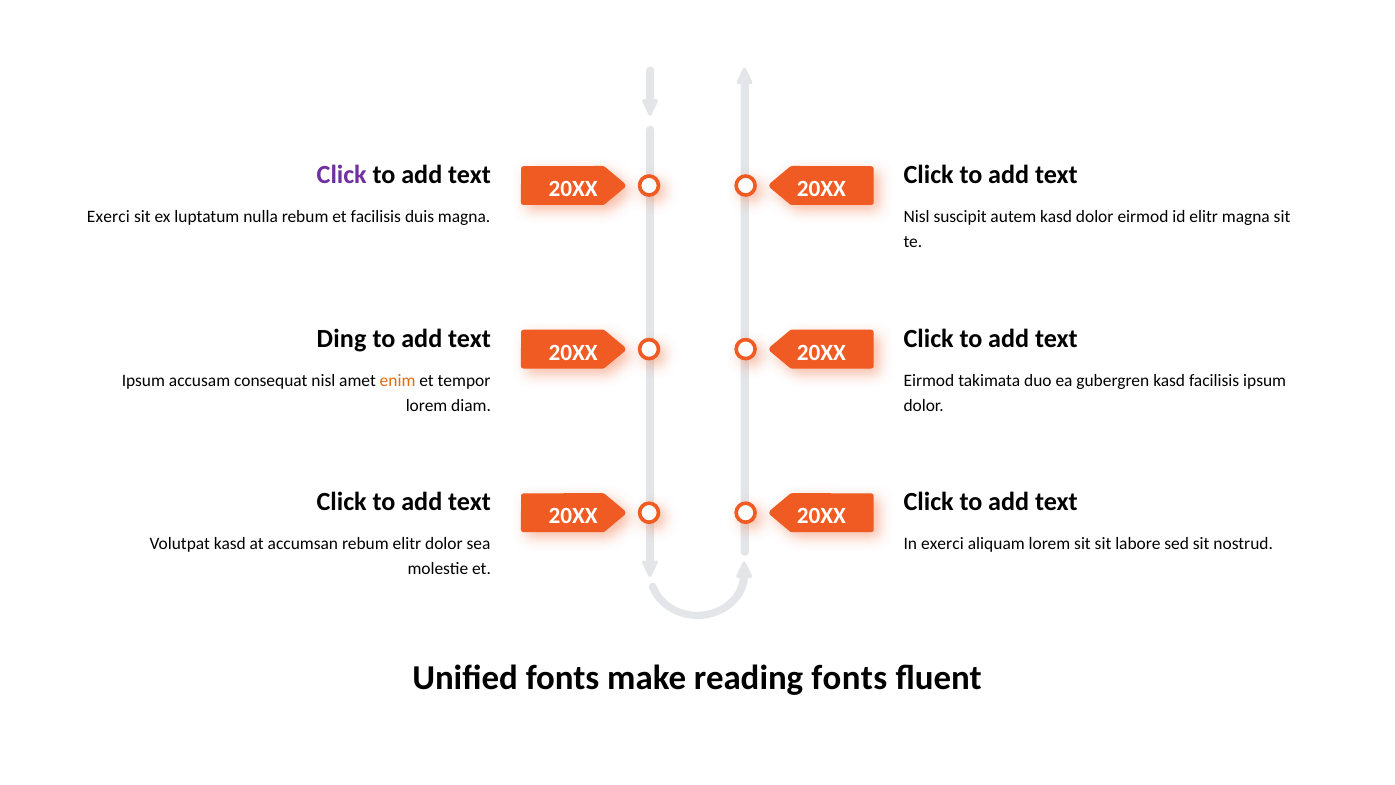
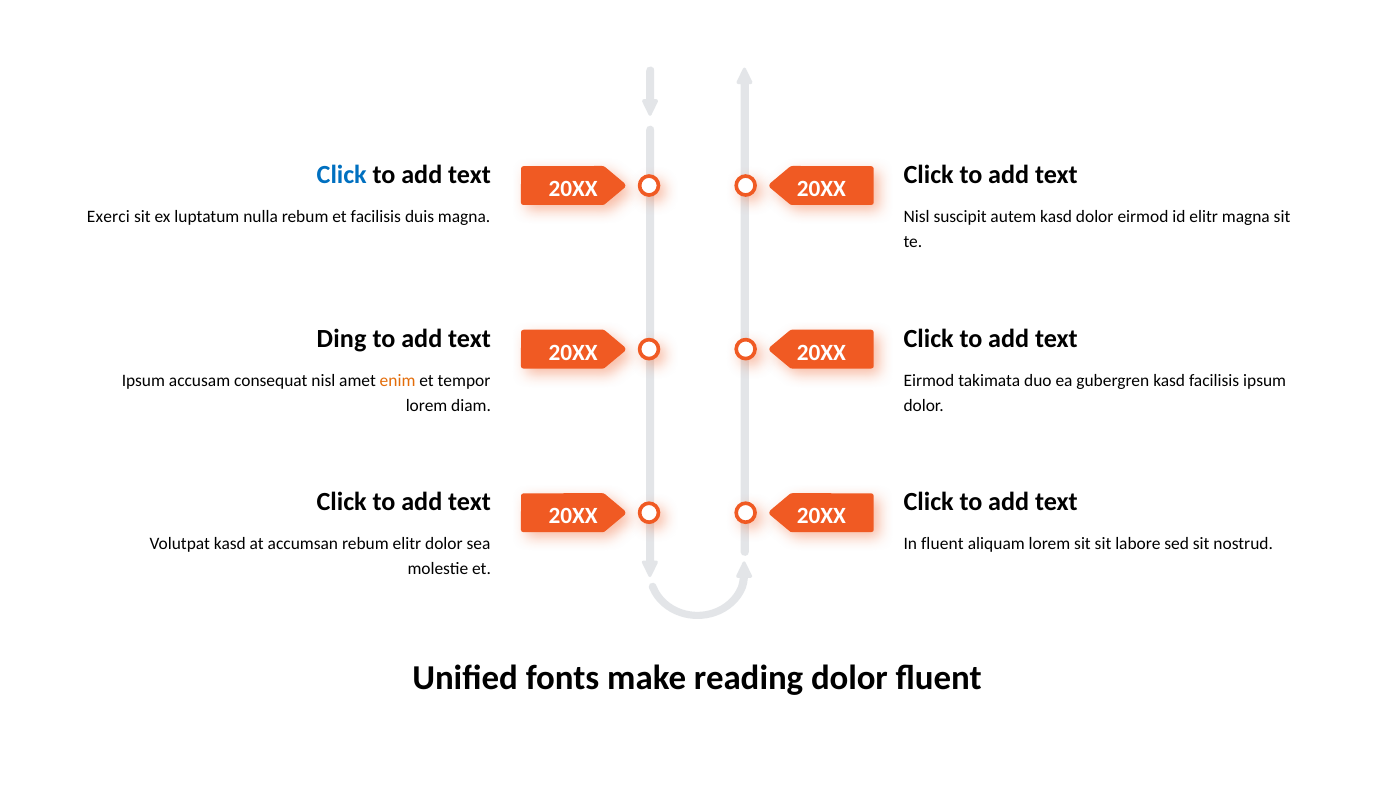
Click colour: purple -> blue (342, 175)
In exerci: exerci -> fluent (942, 544)
reading fonts: fonts -> dolor (849, 678)
